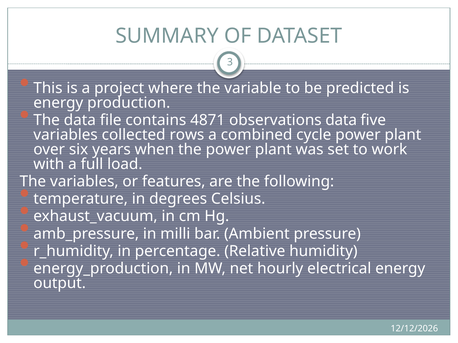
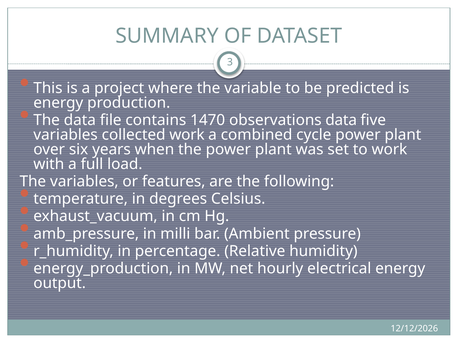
4871: 4871 -> 1470 (208, 120)
collected rows: rows -> work (187, 135)
